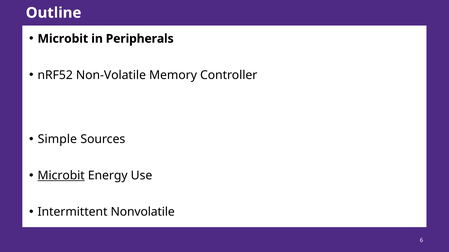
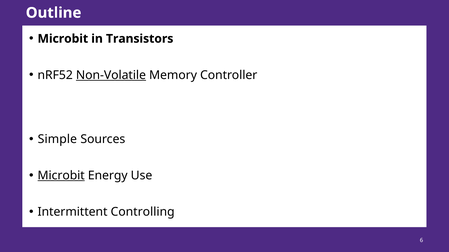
Peripherals: Peripherals -> Transistors (140, 39)
Non-Volatile underline: none -> present (111, 75)
Nonvolatile: Nonvolatile -> Controlling (143, 212)
